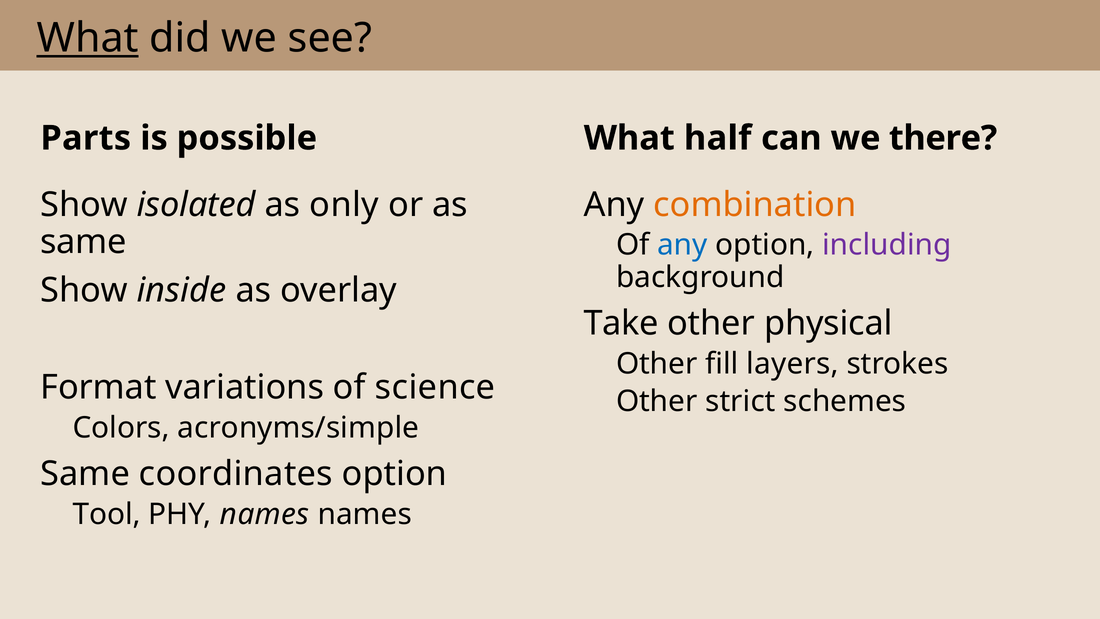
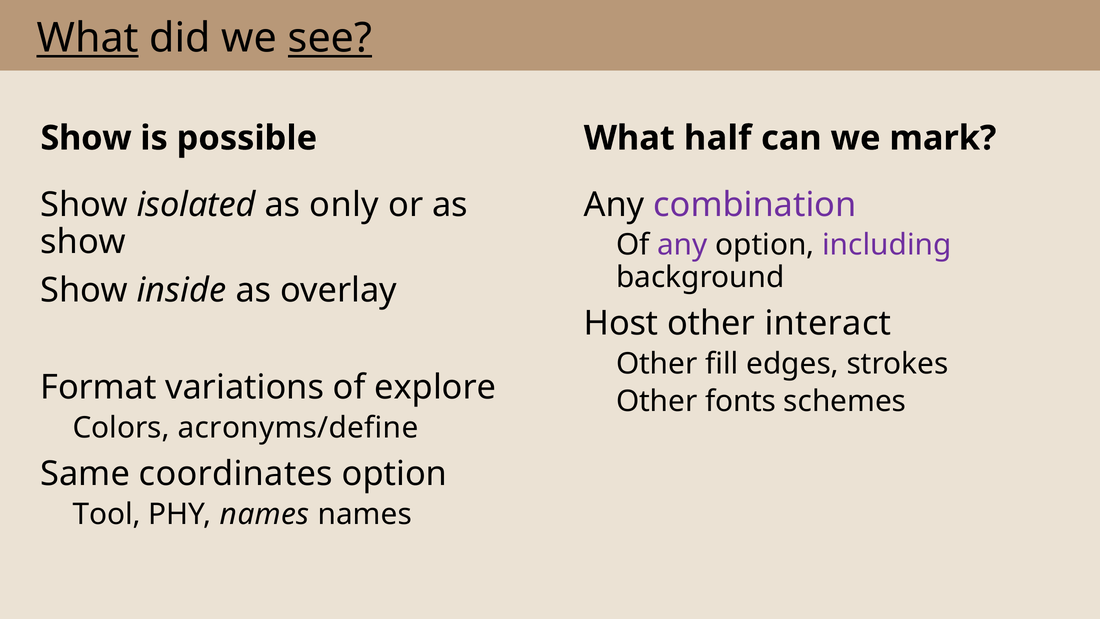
see underline: none -> present (330, 38)
Parts: Parts -> Show (86, 138)
there: there -> mark (943, 138)
combination colour: orange -> purple (755, 205)
same: same -> show (83, 242)
any colour: blue -> purple (682, 245)
Take: Take -> Host (621, 323)
physical: physical -> interact (828, 323)
layers: layers -> edges (793, 364)
science: science -> explore (435, 387)
strict: strict -> fonts (741, 401)
acronyms/simple: acronyms/simple -> acronyms/define (298, 428)
